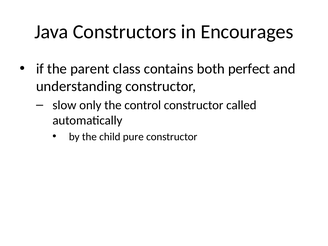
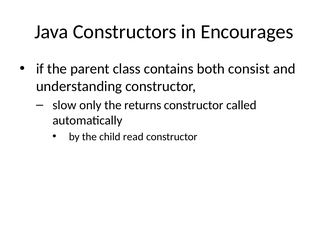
perfect: perfect -> consist (249, 69)
control: control -> returns (143, 105)
pure: pure -> read (133, 137)
